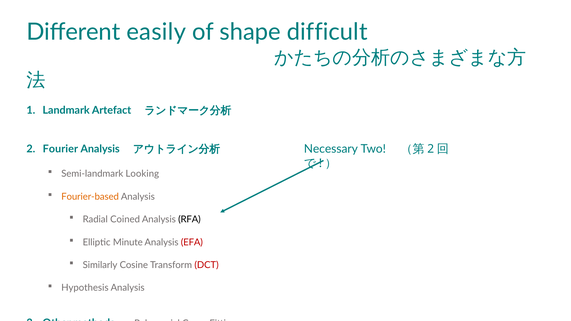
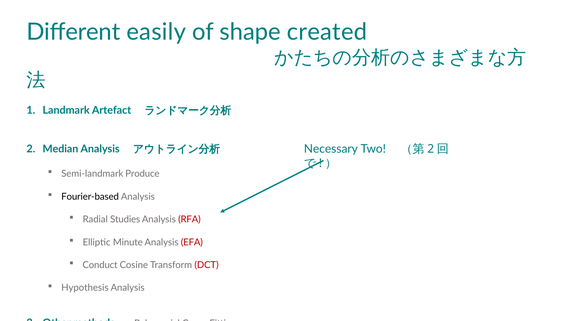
difficult: difficult -> created (327, 32)
Fourier: Fourier -> Median (60, 149)
Looking: Looking -> Produce (142, 174)
Fourier-based colour: orange -> black (90, 197)
Coined: Coined -> Studies (125, 220)
RFA colour: black -> red (189, 220)
Similarly: Similarly -> Conduct (100, 265)
